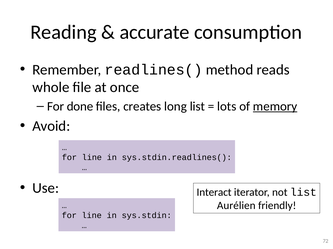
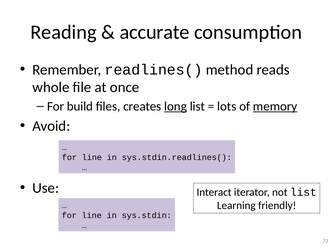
done: done -> build (80, 107)
long underline: none -> present (176, 107)
Aurélien: Aurélien -> Learning (236, 206)
